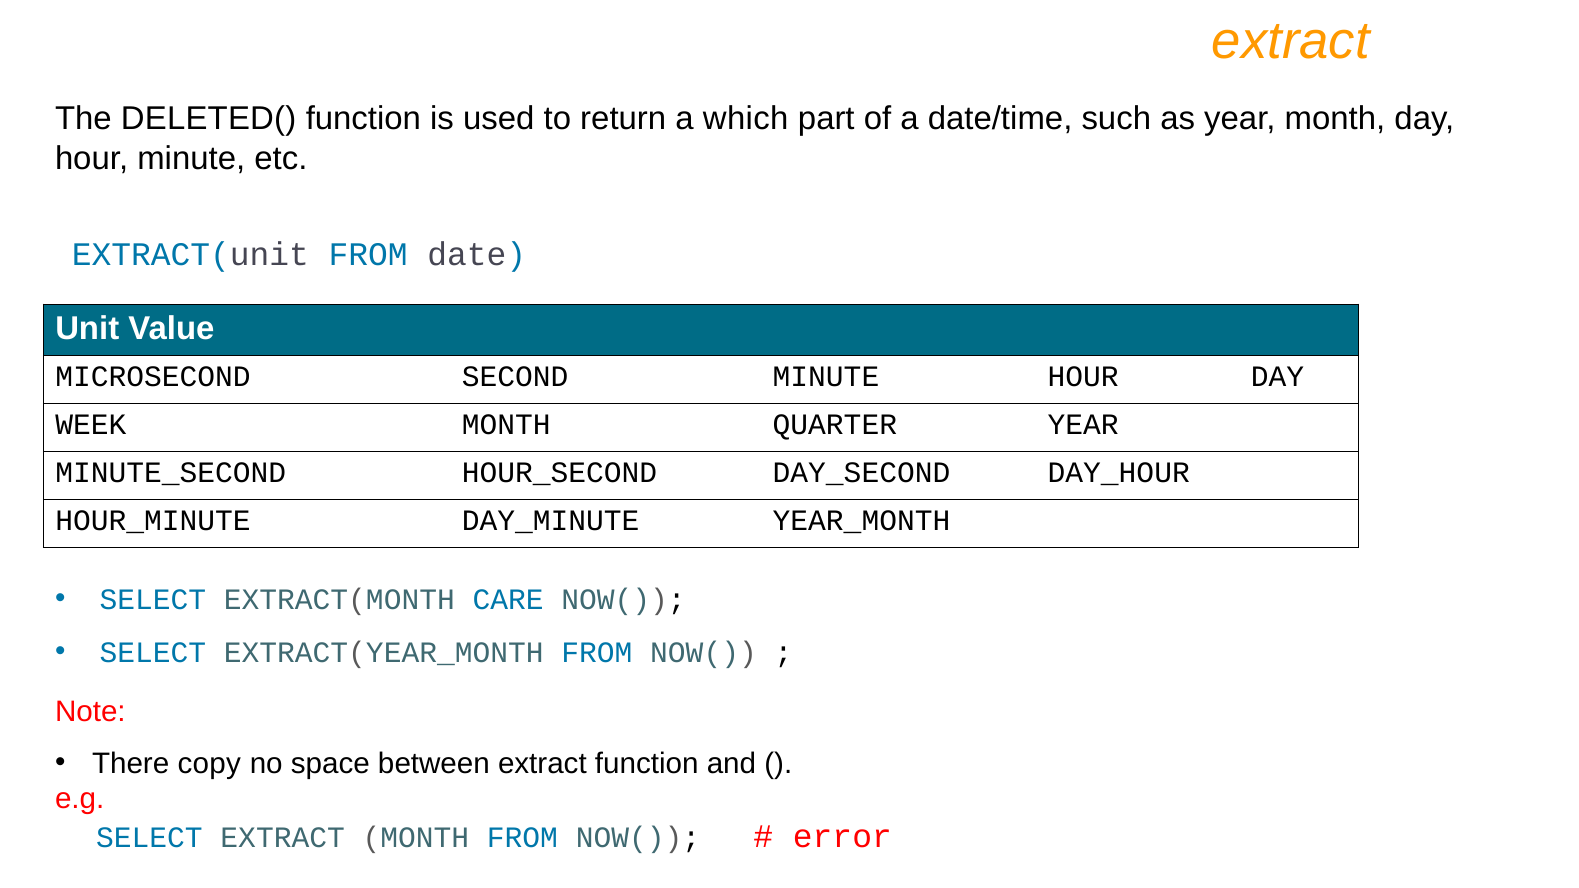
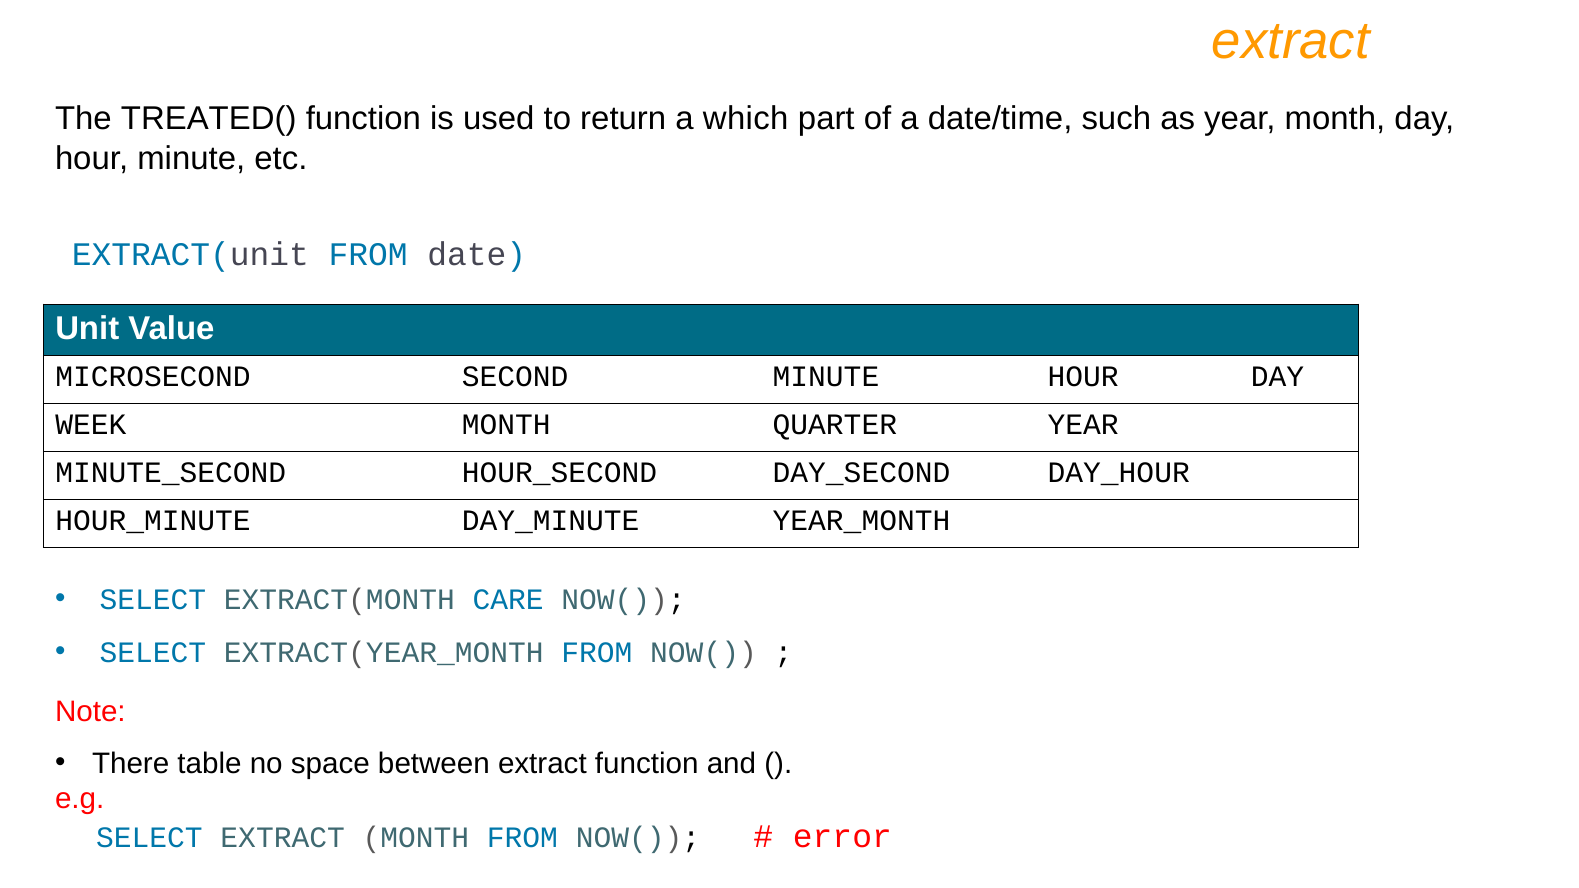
DELETED(: DELETED( -> TREATED( (209, 119)
copy: copy -> table (209, 764)
